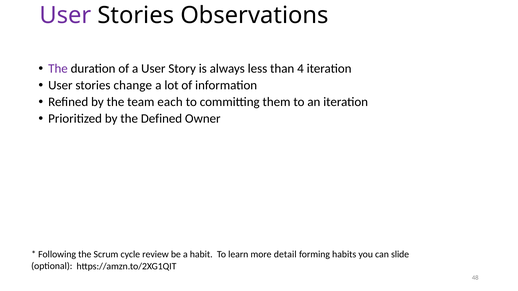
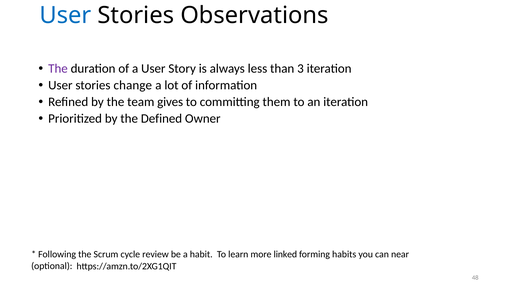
User colour: purple -> blue (65, 15)
4: 4 -> 3 (300, 69)
each: each -> gives (170, 102)
detail: detail -> linked (285, 255)
slide: slide -> near (400, 255)
